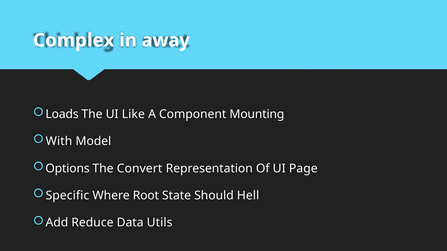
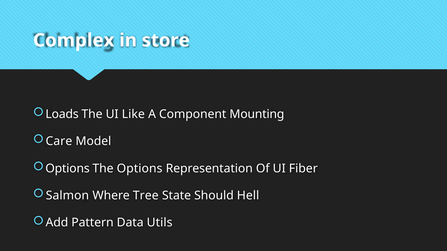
away: away -> store (166, 40)
With: With -> Care (59, 141)
The Convert: Convert -> Options (140, 169)
Page: Page -> Fiber (303, 169)
Specific: Specific -> Salmon (67, 196)
Root: Root -> Tree (146, 196)
Reduce: Reduce -> Pattern (92, 223)
